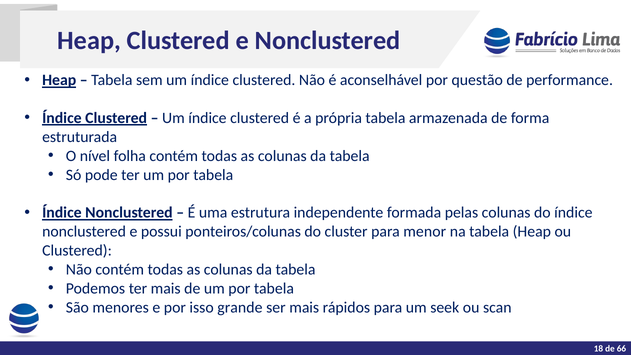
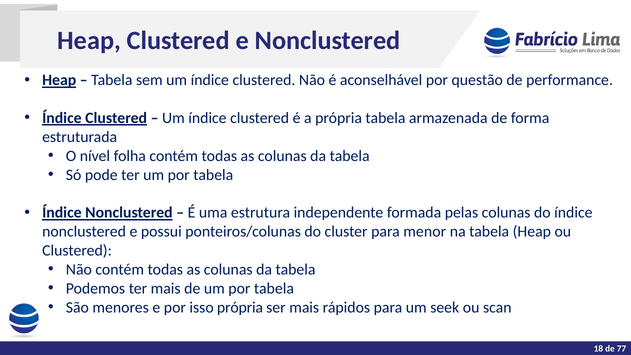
isso grande: grande -> própria (240, 307)
66: 66 -> 77 (621, 349)
